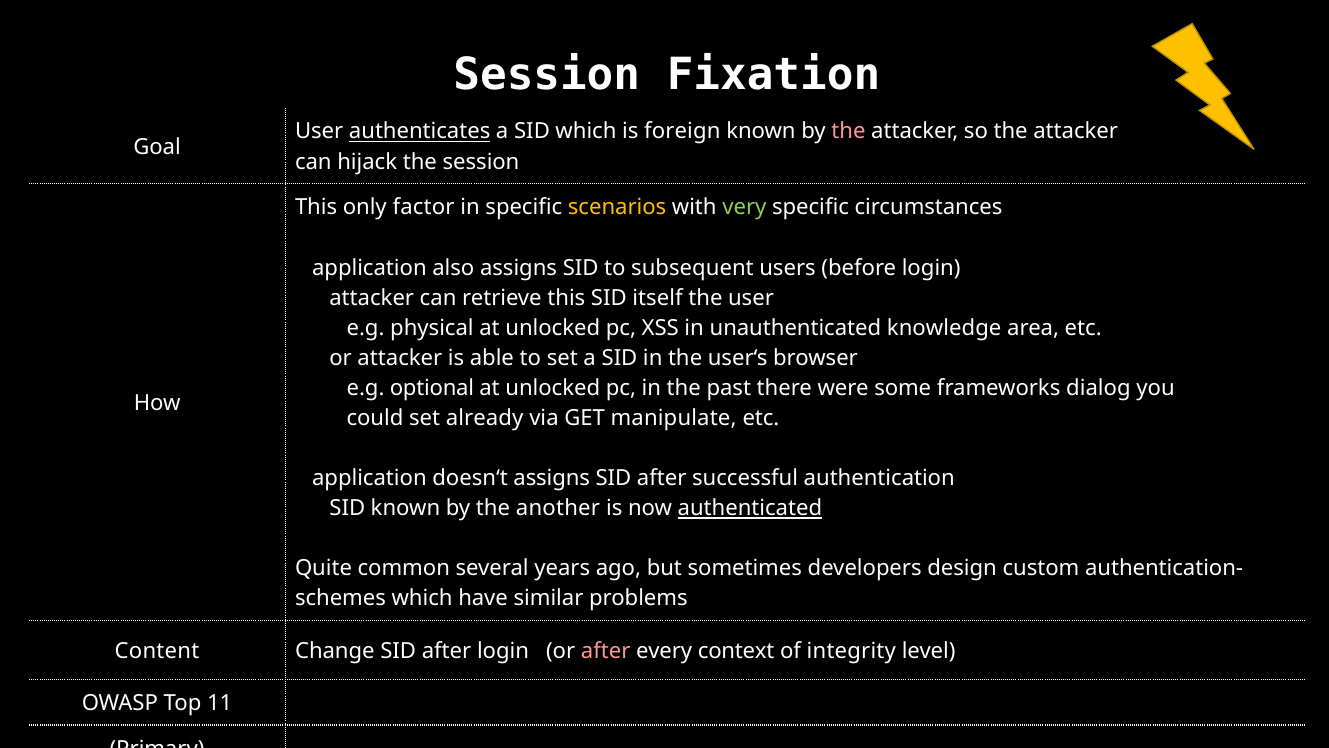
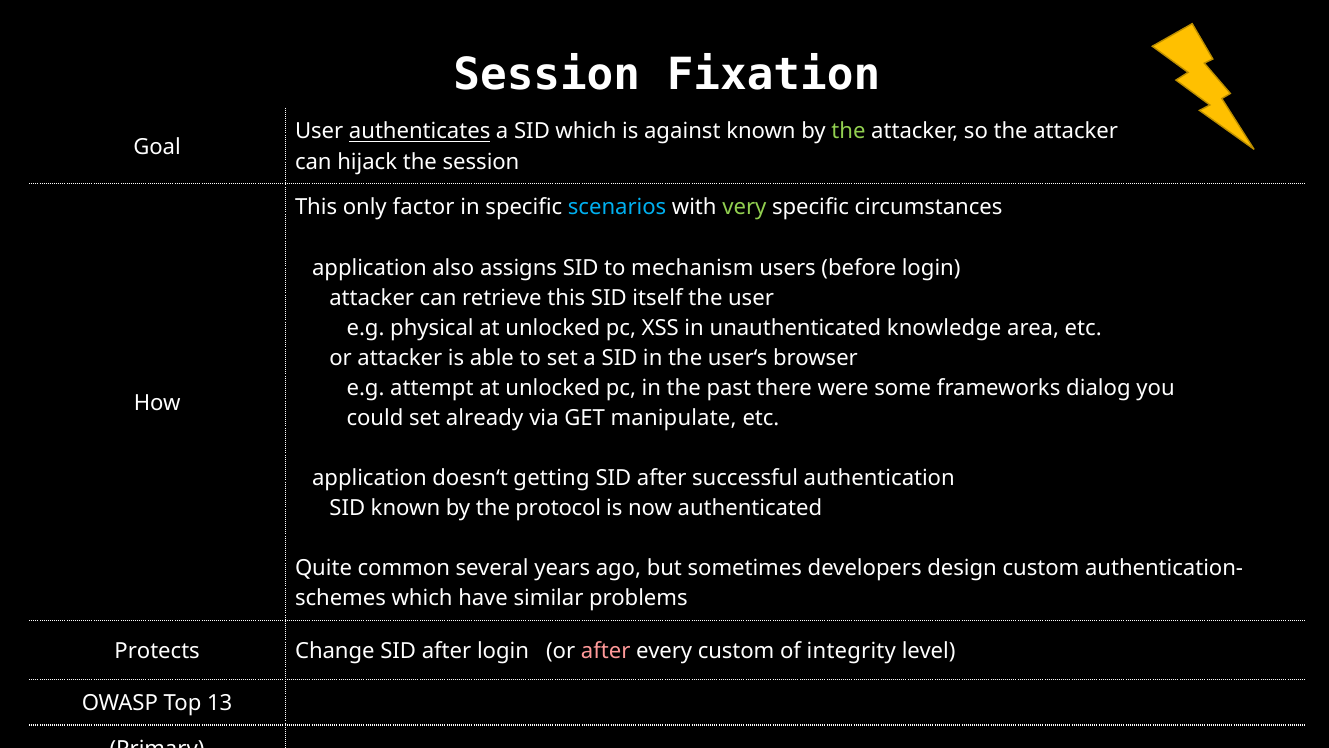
foreign: foreign -> against (682, 132)
the colour: pink -> light green (848, 132)
scenarios colour: yellow -> light blue (617, 207)
subsequent: subsequent -> mechanism (692, 268)
optional: optional -> attempt (432, 388)
doesn‘t assigns: assigns -> getting (552, 478)
another: another -> protocol (558, 508)
authenticated underline: present -> none (750, 508)
Content: Content -> Protects (157, 651)
every context: context -> custom (736, 651)
11: 11 -> 13 (220, 703)
